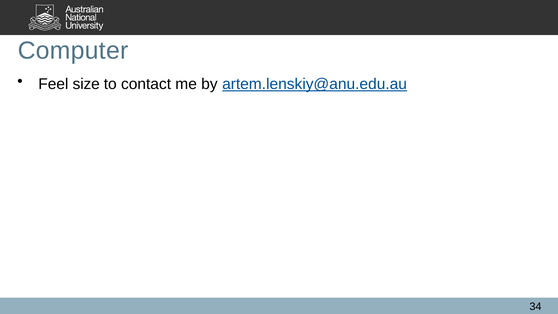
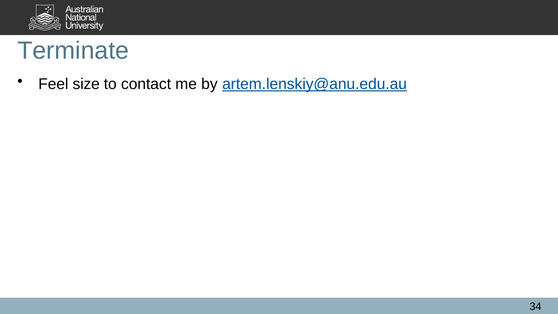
Computer: Computer -> Terminate (73, 51)
